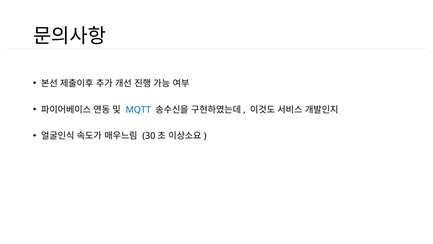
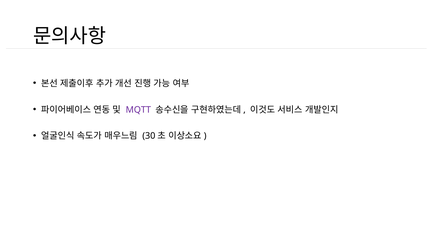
MQTT colour: blue -> purple (138, 110)
